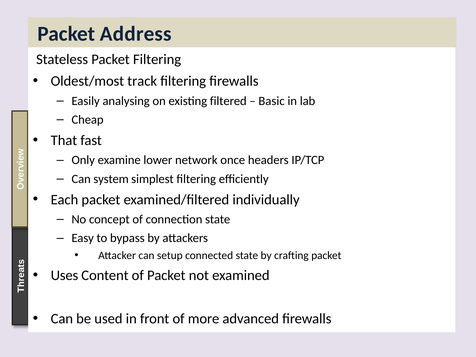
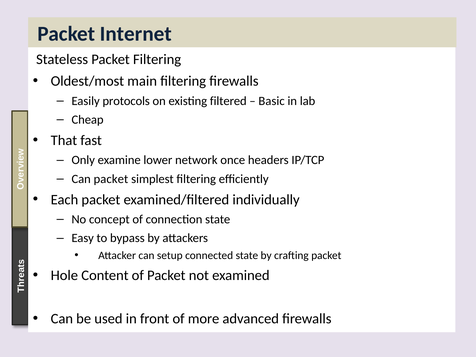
Address: Address -> Internet (136, 34)
track: track -> main (142, 81)
analysing: analysing -> protocols (126, 101)
Can system: system -> packet (111, 179)
Uses: Uses -> Hole (64, 275)
